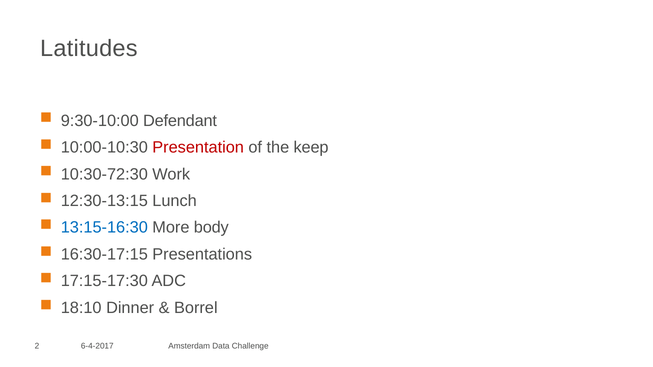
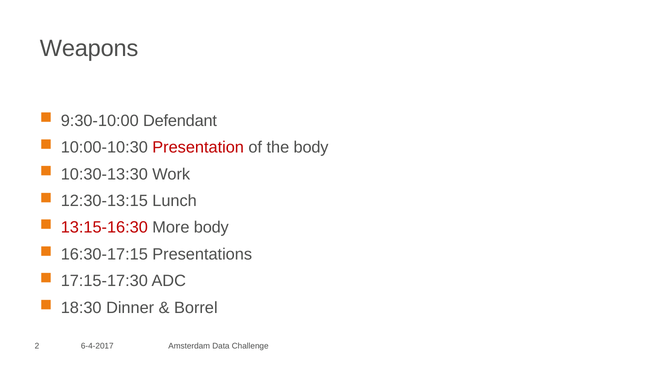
Latitudes: Latitudes -> Weapons (89, 48)
the keep: keep -> body (311, 148)
10:30-72:30: 10:30-72:30 -> 10:30-13:30 (104, 174)
13:15-16:30 colour: blue -> red (104, 228)
18:10: 18:10 -> 18:30 (81, 308)
